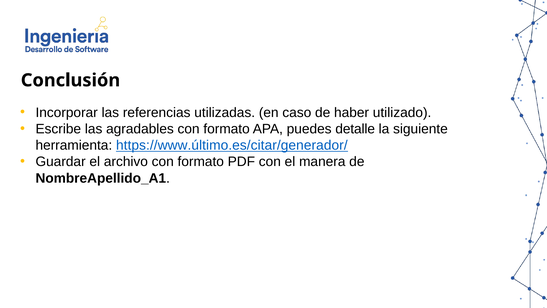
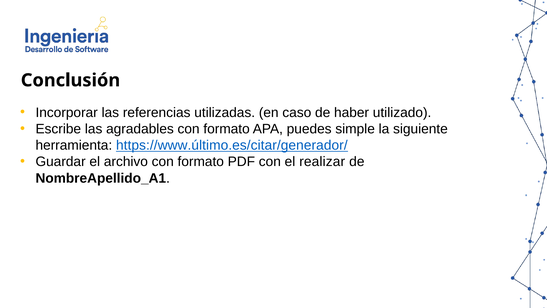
detalle: detalle -> simple (355, 129)
manera: manera -> realizar (322, 162)
